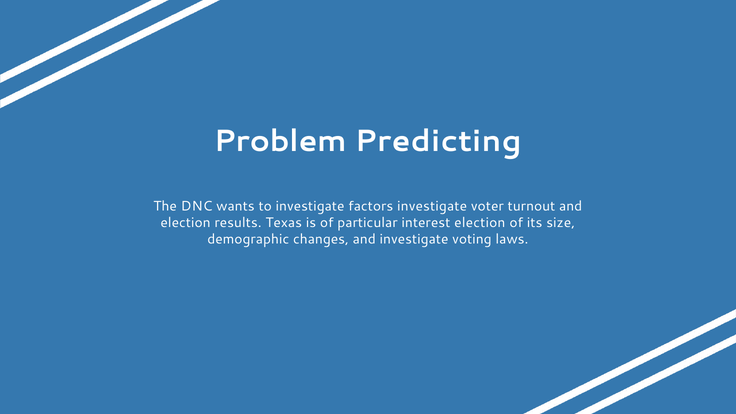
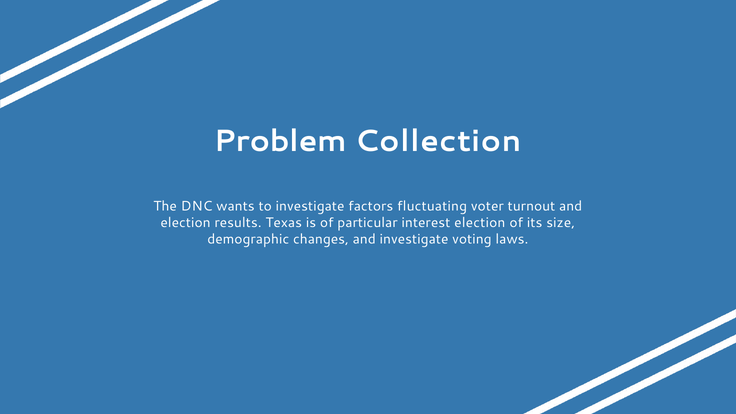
Predicting: Predicting -> Collection (438, 141)
factors investigate: investigate -> fluctuating (432, 206)
